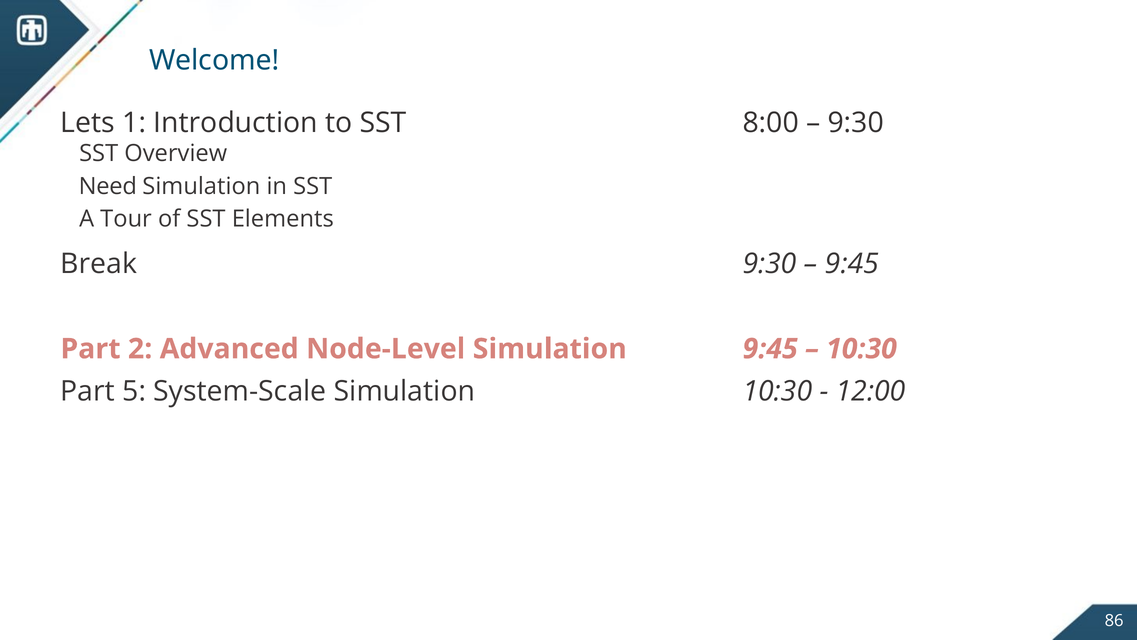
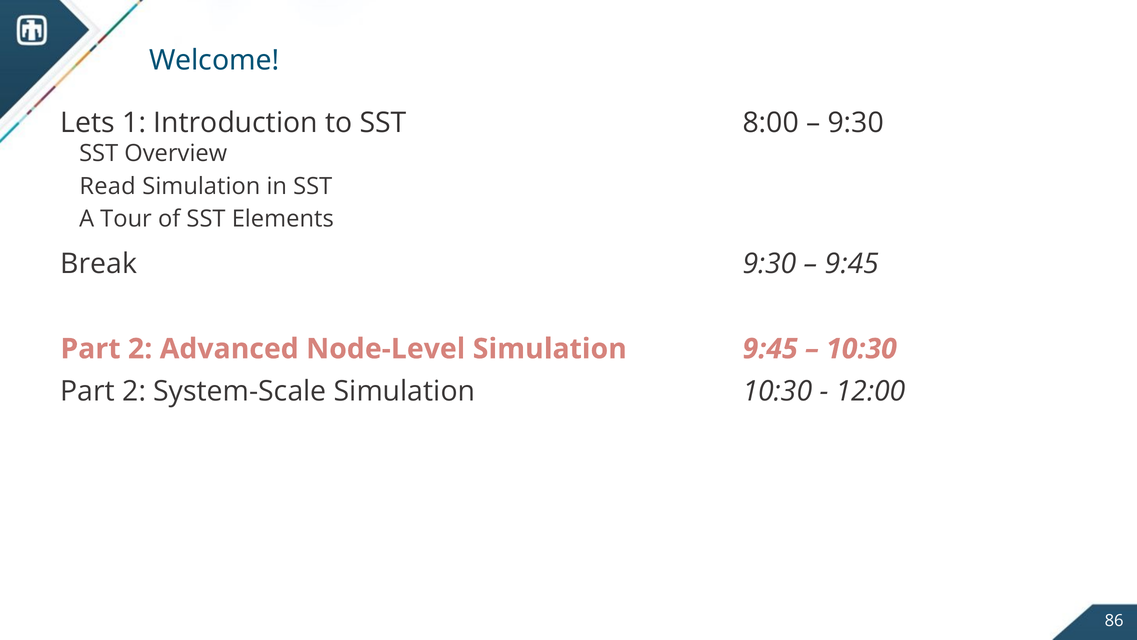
Need: Need -> Read (108, 186)
5: 5 -> 2 (134, 391)
